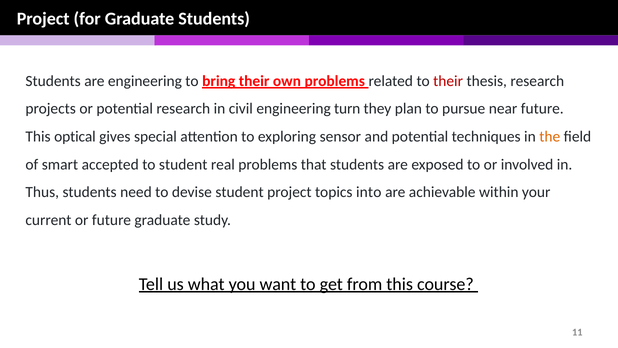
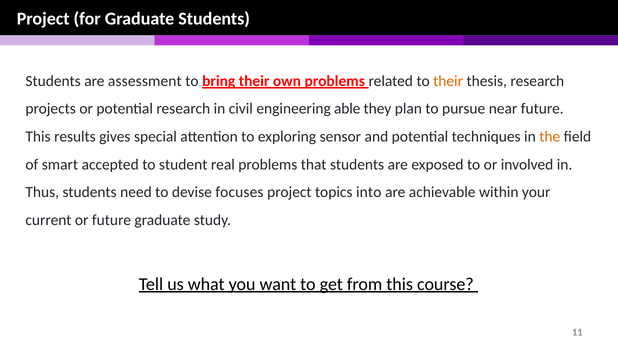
are engineering: engineering -> assessment (145, 81)
their colour: red -> orange (448, 81)
turn: turn -> able (347, 109)
optical: optical -> results (75, 137)
devise student: student -> focuses (239, 192)
